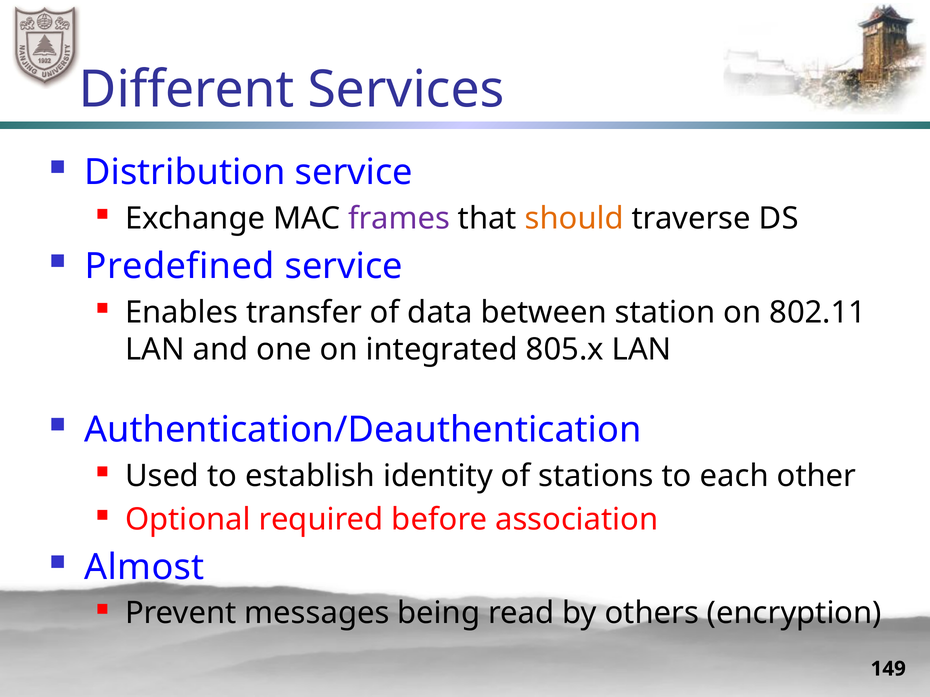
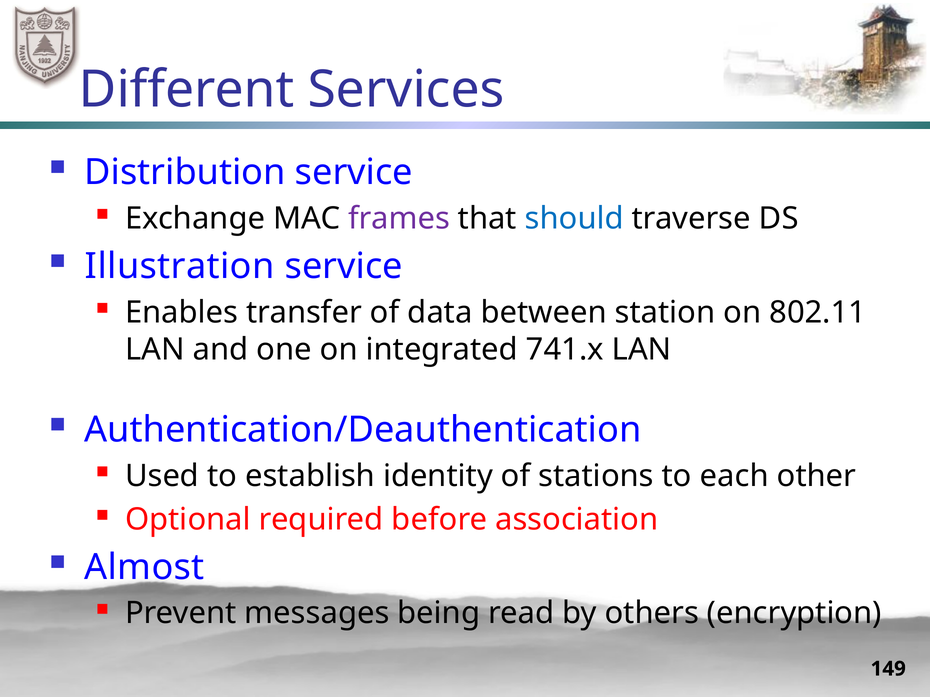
should colour: orange -> blue (574, 219)
Predefined: Predefined -> Illustration (180, 266)
805.x: 805.x -> 741.x (565, 350)
